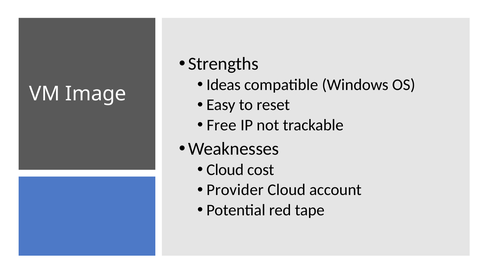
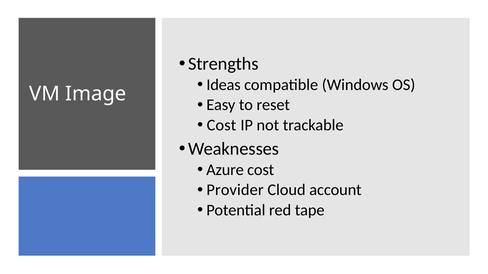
Free: Free -> Cost (221, 125)
Cloud: Cloud -> Azure (225, 170)
